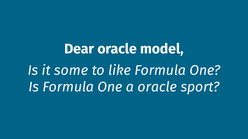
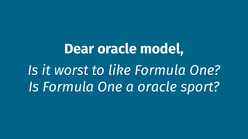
some: some -> worst (71, 70)
